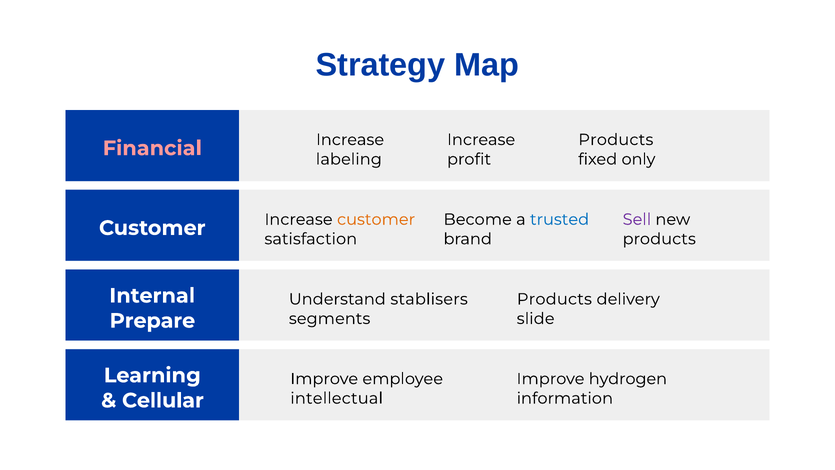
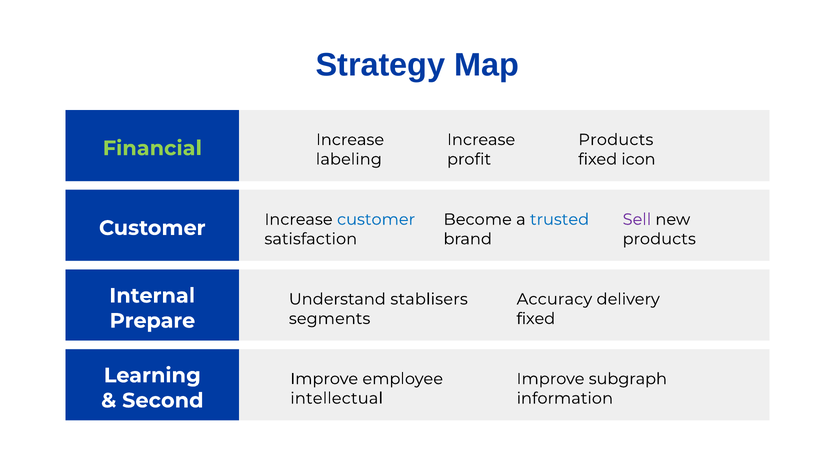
Financial colour: pink -> light green (152, 148)
only: only -> icon (638, 159)
customer colour: orange -> blue (376, 219)
Products: Products -> Accuracy (554, 299)
slide: slide -> fixed (536, 318)
hydrogen: hydrogen -> subgraph (628, 379)
Cellular: Cellular -> Second (163, 400)
